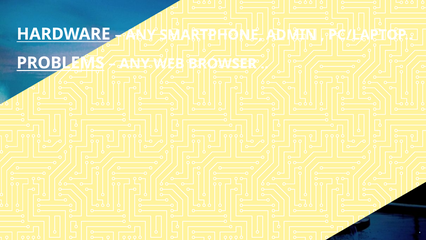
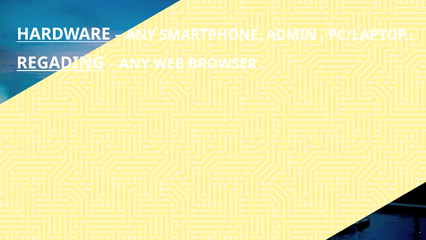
PROBLEMS: PROBLEMS -> REGADING (61, 63)
